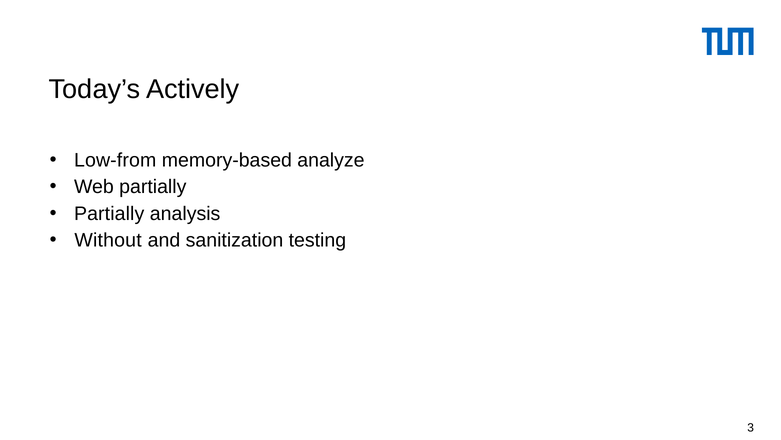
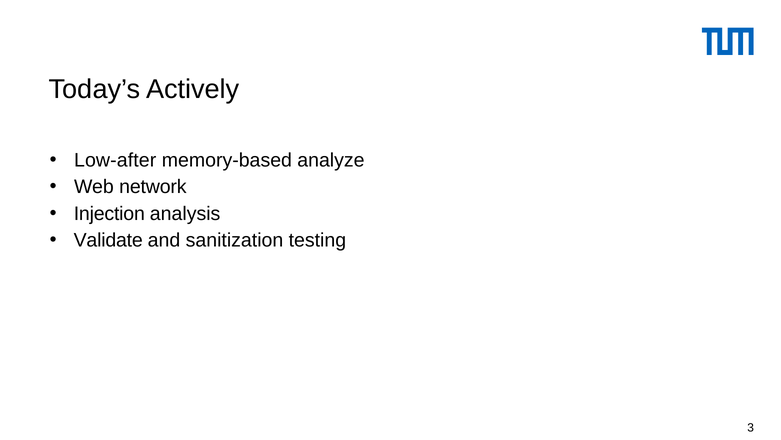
Low-from: Low-from -> Low-after (115, 160)
Web partially: partially -> network (153, 187)
Partially: Partially -> Injection (109, 213)
Without: Without -> Validate (108, 240)
